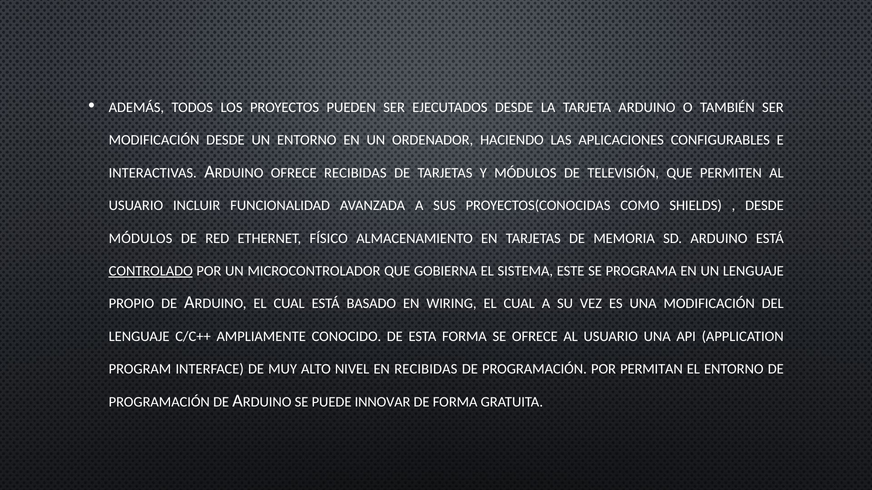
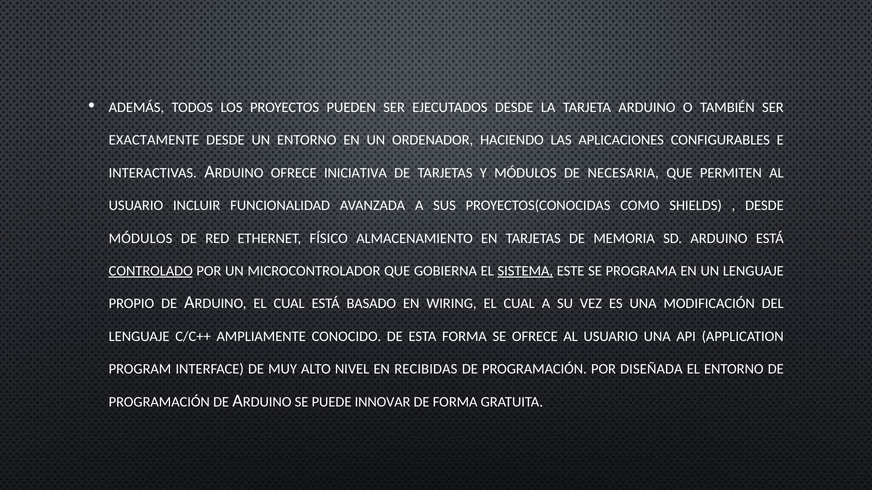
MODIFICACIÓN: MODIFICACIÓN -> EXACTAMENTE (154, 140)
OFRECE RECIBIDAS: RECIBIDAS -> INICIATIVA (355, 173)
TELEVISIÓN: TELEVISIÓN -> NECESARIA (623, 173)
SISTEMA underline: none -> present (525, 271)
PERMITAN: PERMITAN -> DISEÑADA (651, 369)
